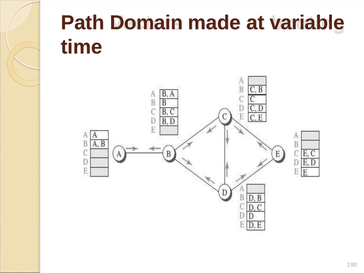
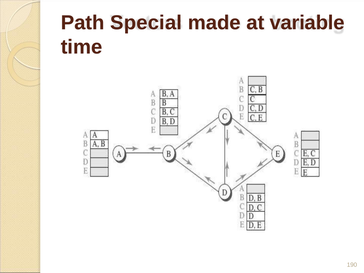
Domain: Domain -> Special (146, 23)
